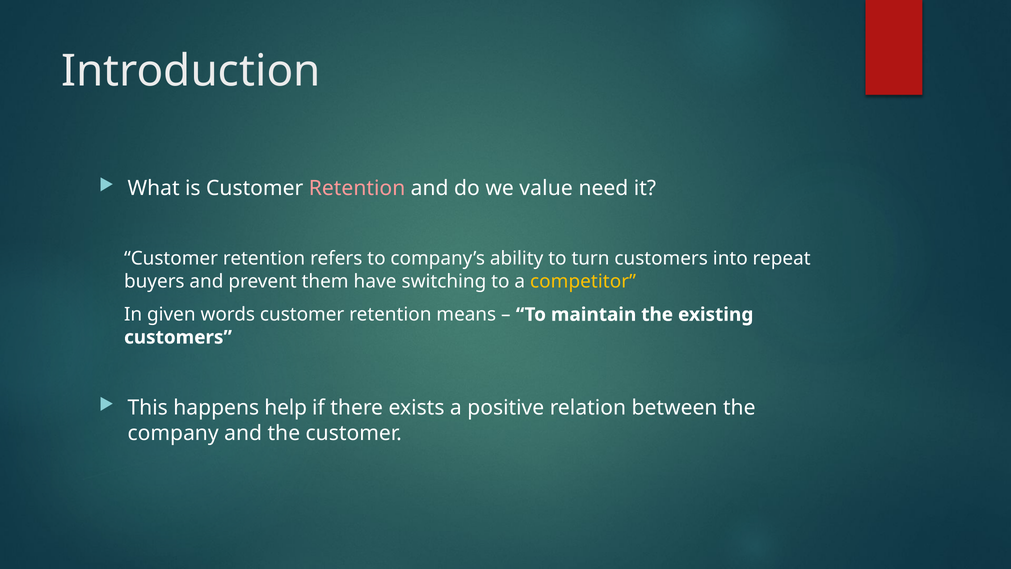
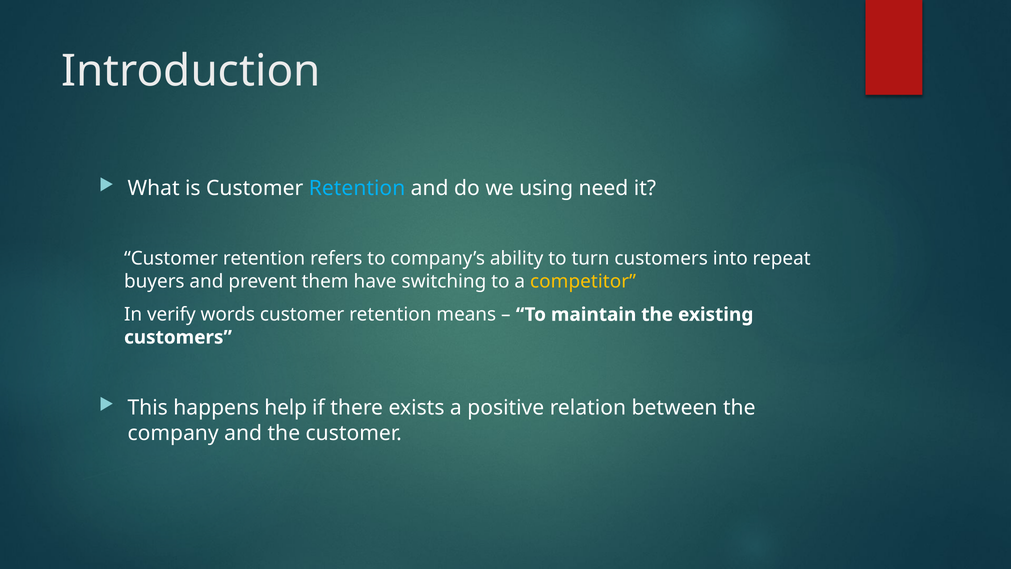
Retention colour: pink -> light blue (357, 188)
value: value -> using (546, 188)
given: given -> verify (171, 314)
